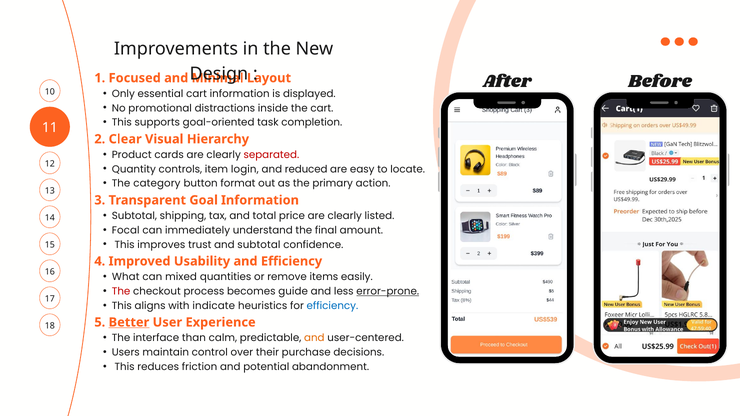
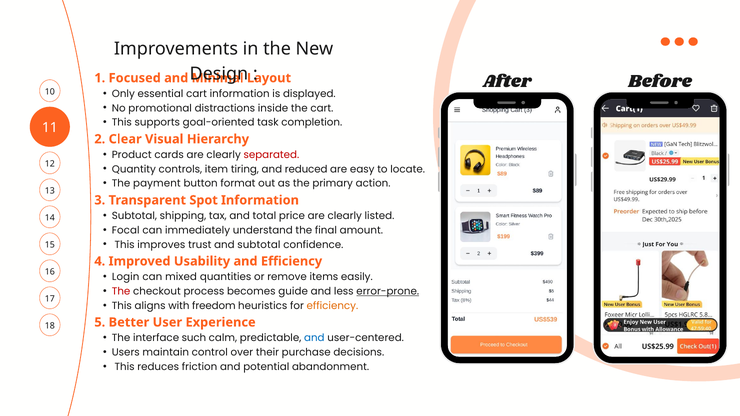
login: login -> tiring (245, 169)
category: category -> payment (157, 184)
Goal: Goal -> Spot (204, 200)
What: What -> Login (126, 277)
indicate: indicate -> freedom (214, 306)
efficiency colour: blue -> orange (332, 306)
Better underline: present -> none (129, 322)
than: than -> such (194, 338)
and colour: orange -> blue (314, 338)
